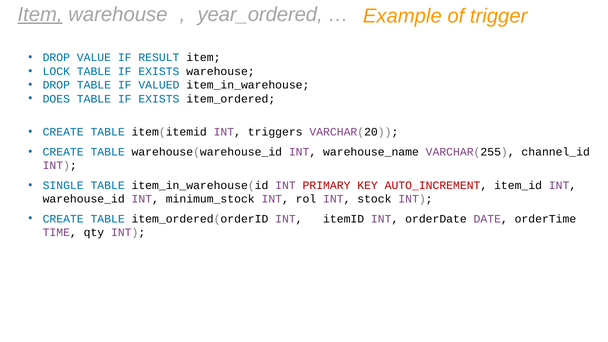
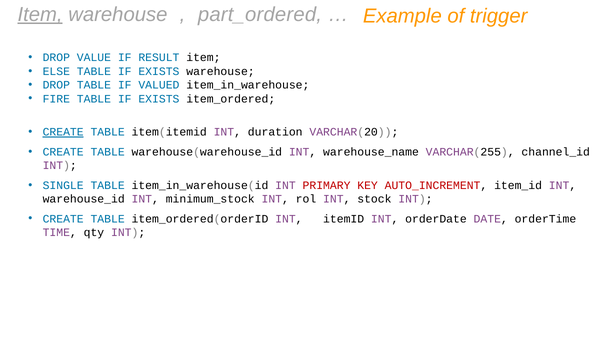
year_ordered: year_ordered -> part_ordered (260, 14)
LOCK: LOCK -> ELSE (56, 71)
DOES: DOES -> FIRE (56, 99)
CREATE underline: none -> present (63, 132)
triggers: triggers -> duration (275, 132)
